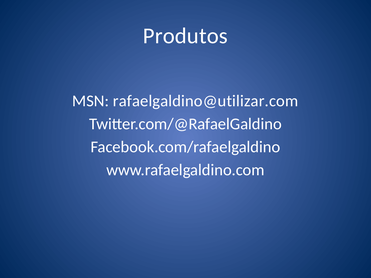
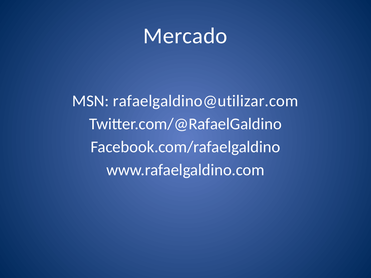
Produtos: Produtos -> Mercado (185, 36)
